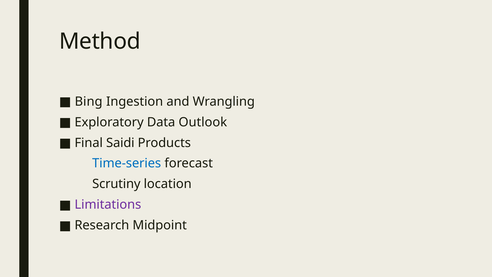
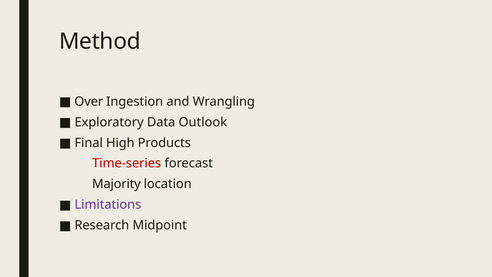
Bing: Bing -> Over (89, 101)
Saidi: Saidi -> High (120, 143)
Time-series colour: blue -> red (127, 163)
Scrutiny: Scrutiny -> Majority (116, 184)
